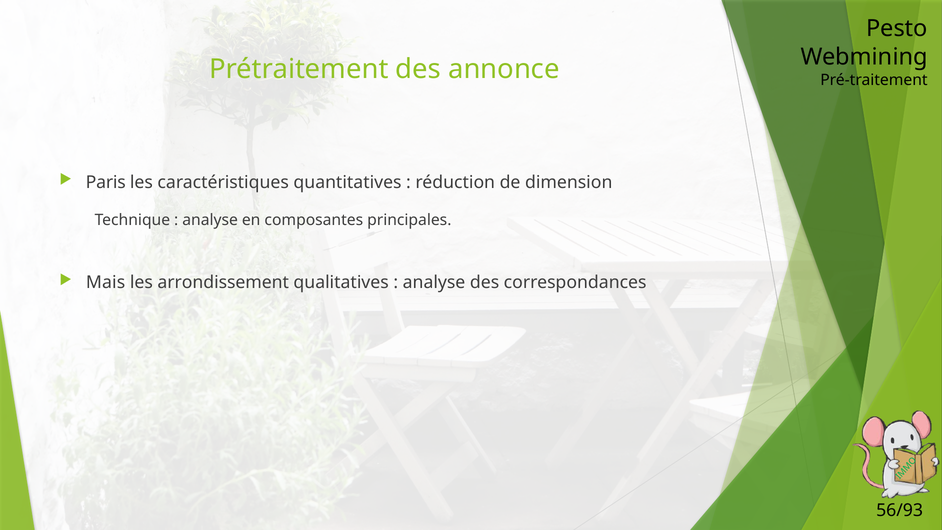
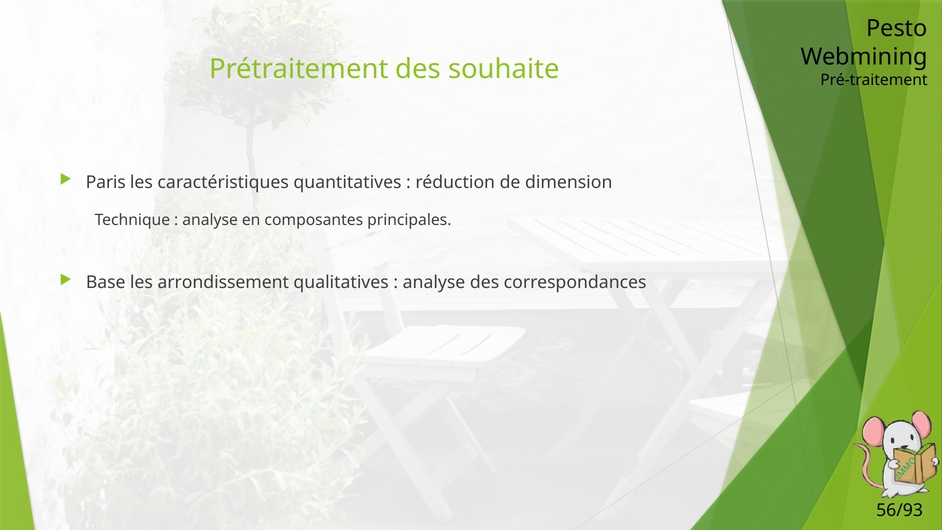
annonce: annonce -> souhaite (504, 69)
Mais: Mais -> Base (106, 282)
